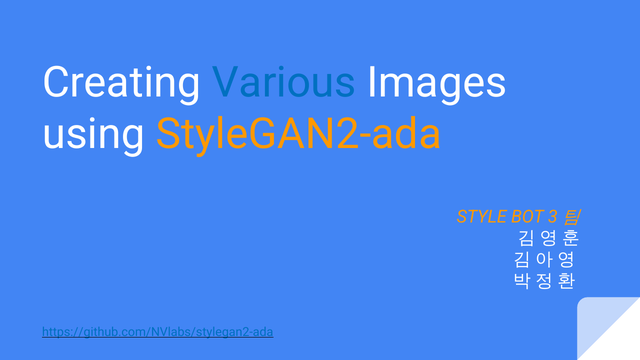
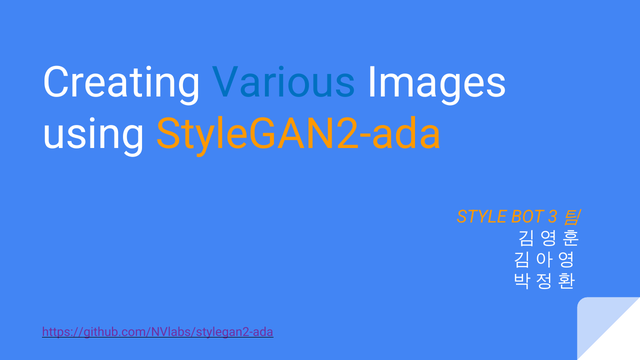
https://github.com/NVlabs/stylegan2-ada colour: blue -> purple (158, 332)
